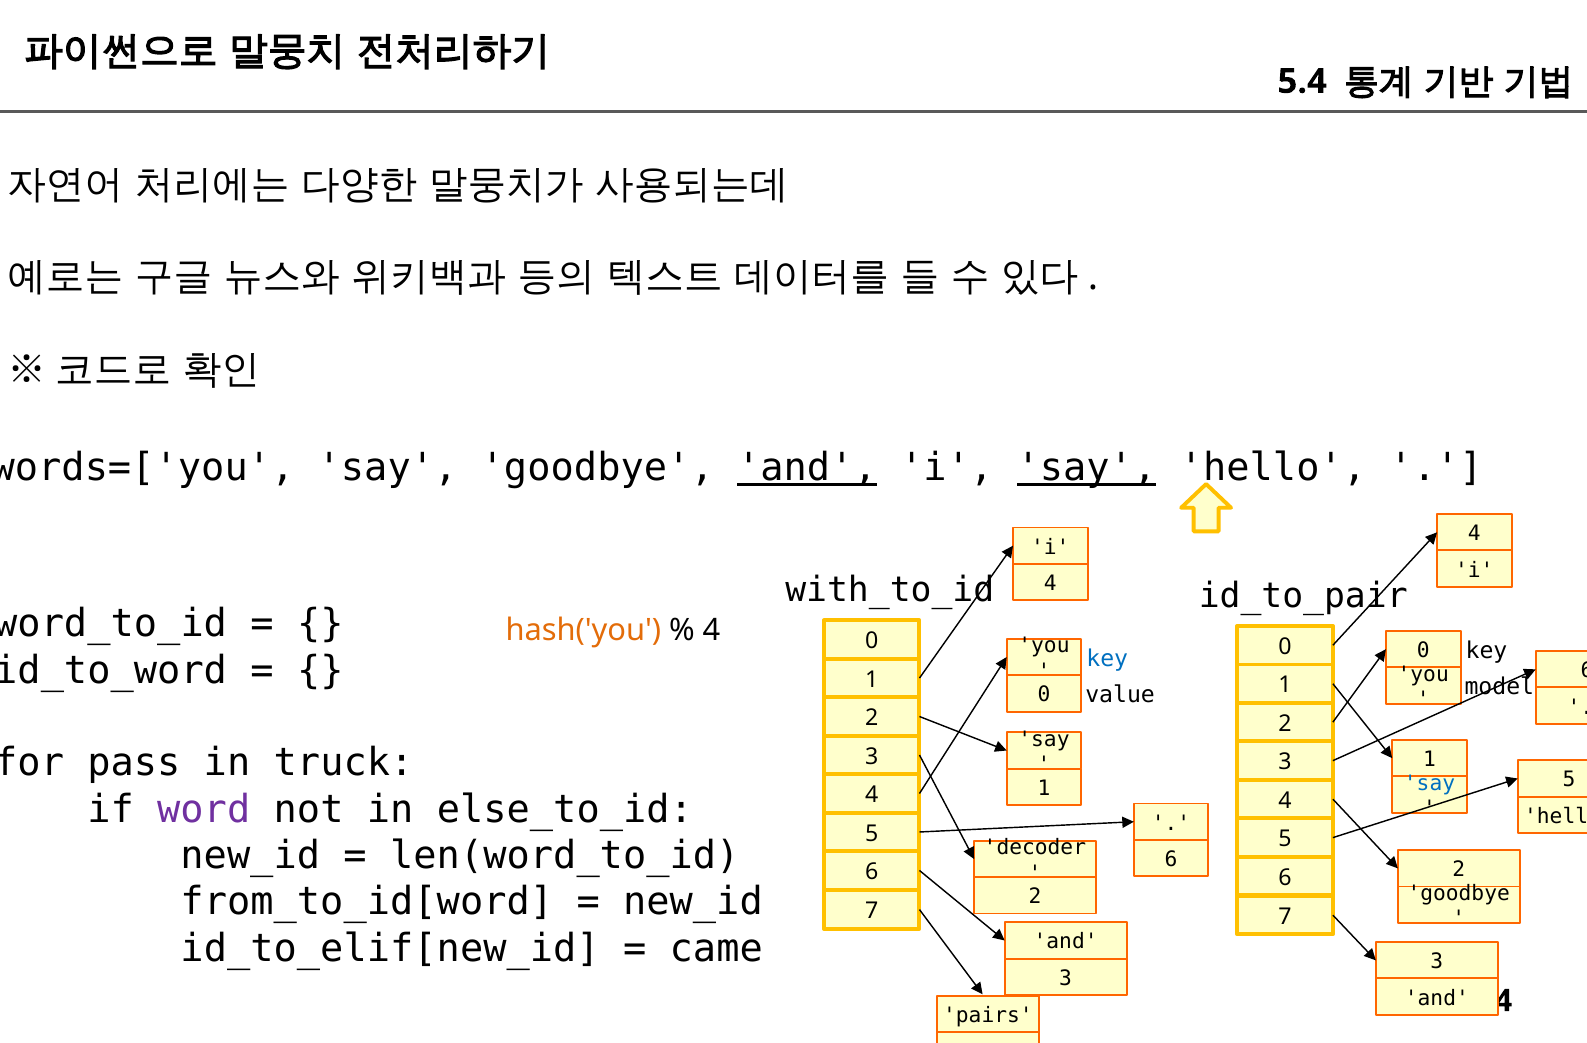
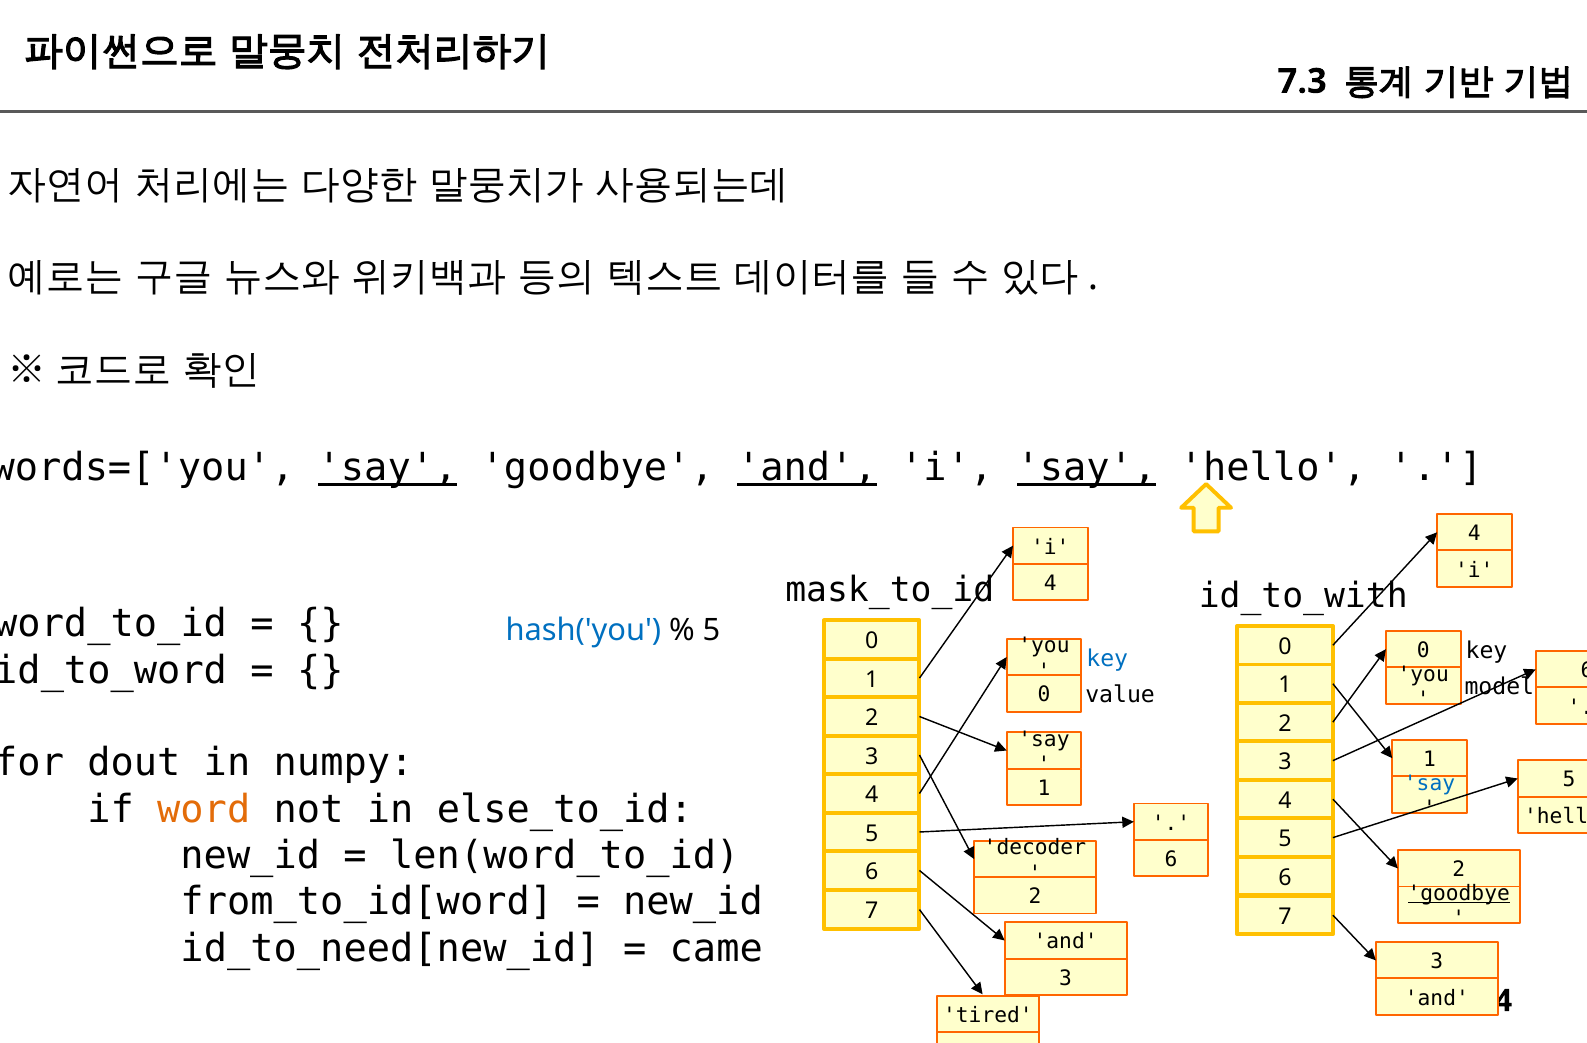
5.4: 5.4 -> 7.3 (1302, 81)
say underline: none -> present (388, 468)
with_to_id: with_to_id -> mask_to_id (890, 590)
id_to_pair: id_to_pair -> id_to_with (1303, 595)
hash('you colour: orange -> blue (583, 630)
4: 4 -> 5 (712, 630)
pass: pass -> dout (134, 763)
truck: truck -> numpy (344, 763)
word colour: purple -> orange (204, 809)
goodbye underline: none -> present (1459, 893)
id_to_elif[new_id: id_to_elif[new_id -> id_to_need[new_id (390, 948)
pairs: pairs -> tired (988, 1015)
